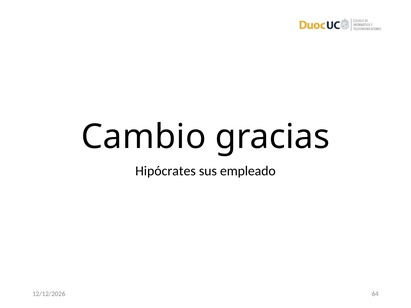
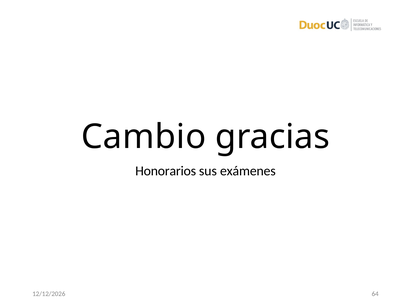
Hipócrates: Hipócrates -> Honorarios (166, 171)
empleado: empleado -> exámenes (248, 171)
